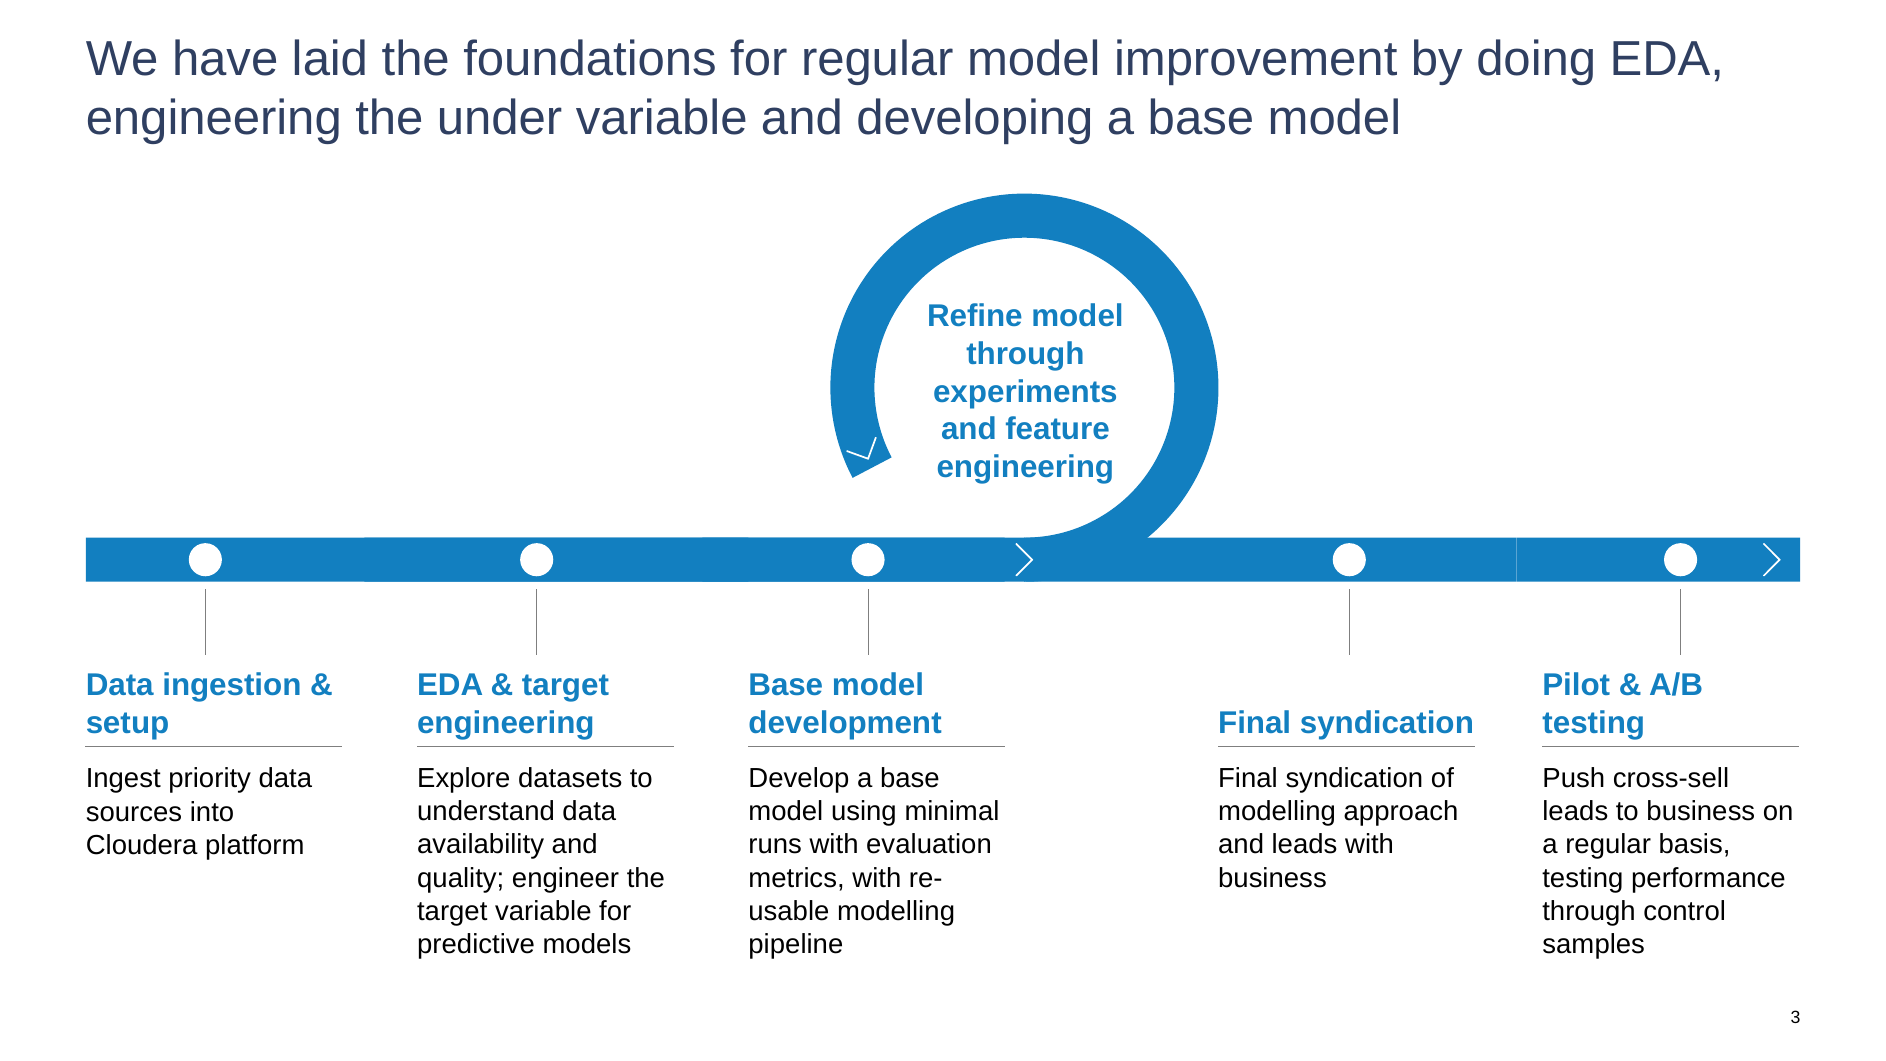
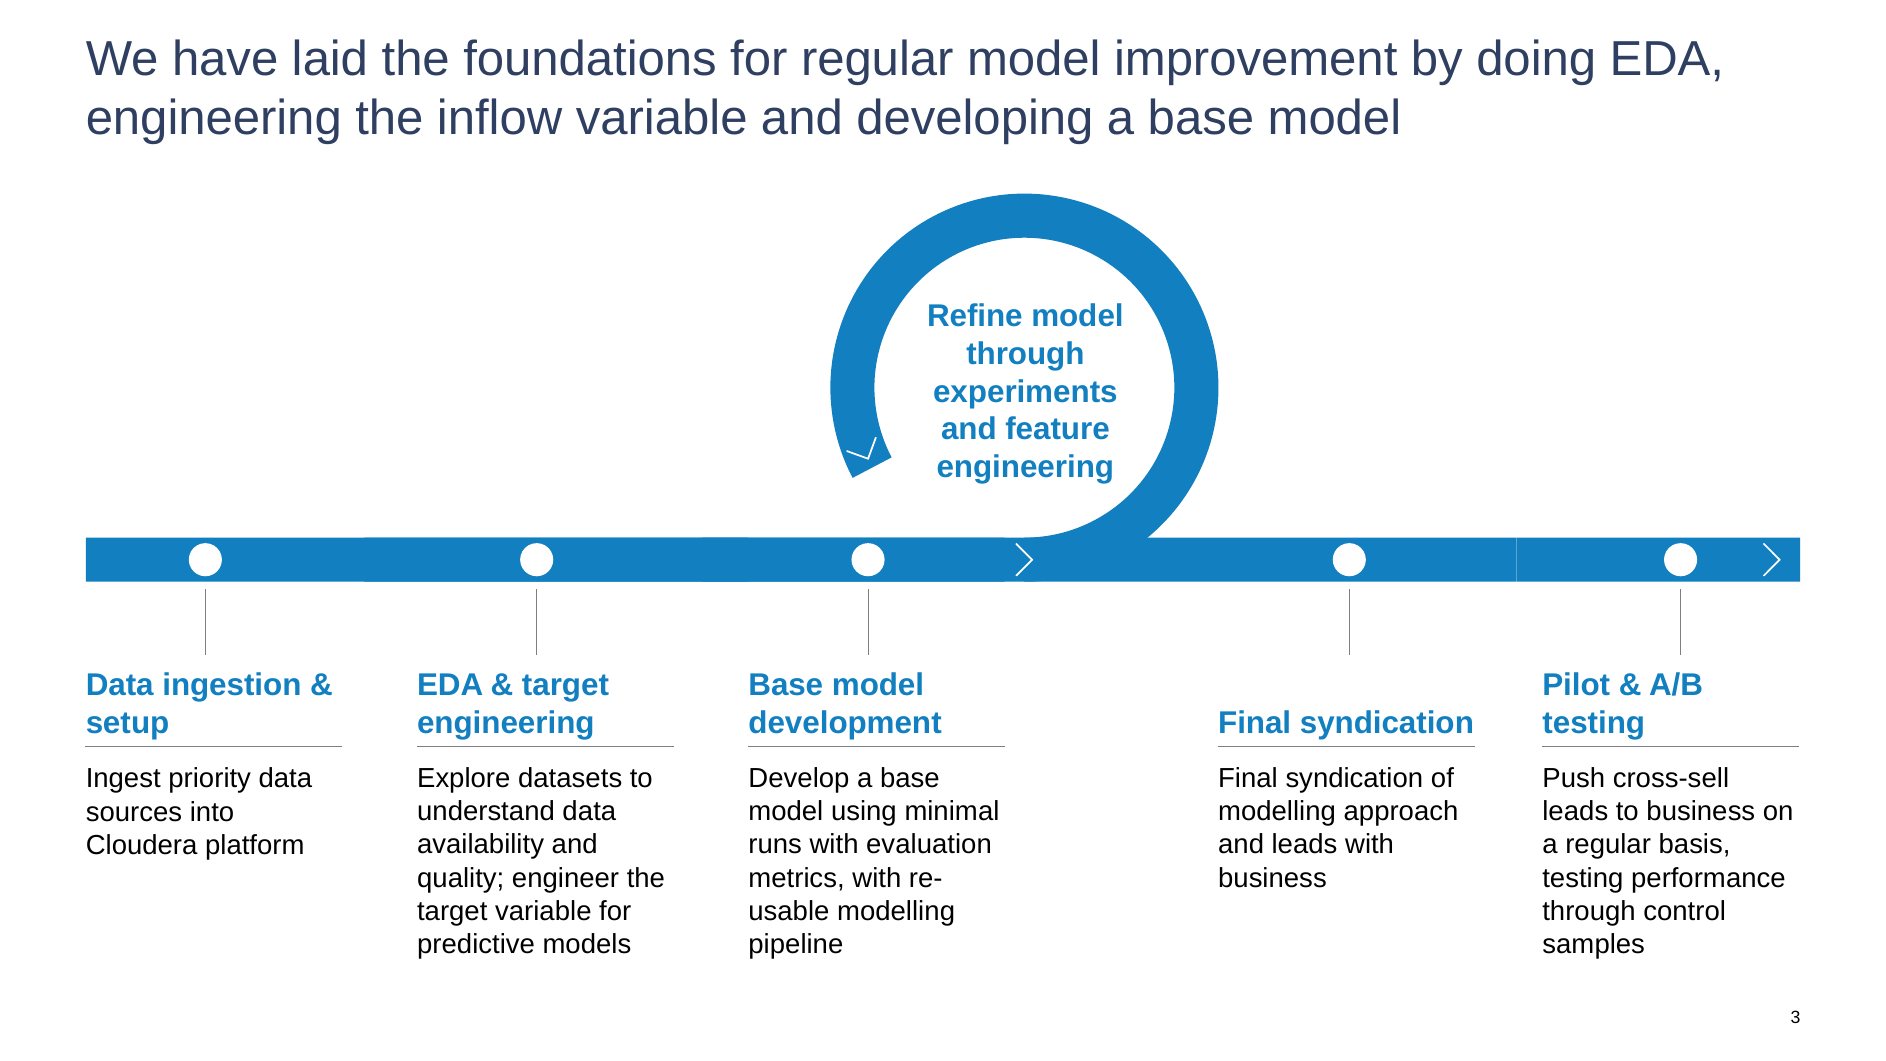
under: under -> inflow (500, 118)
